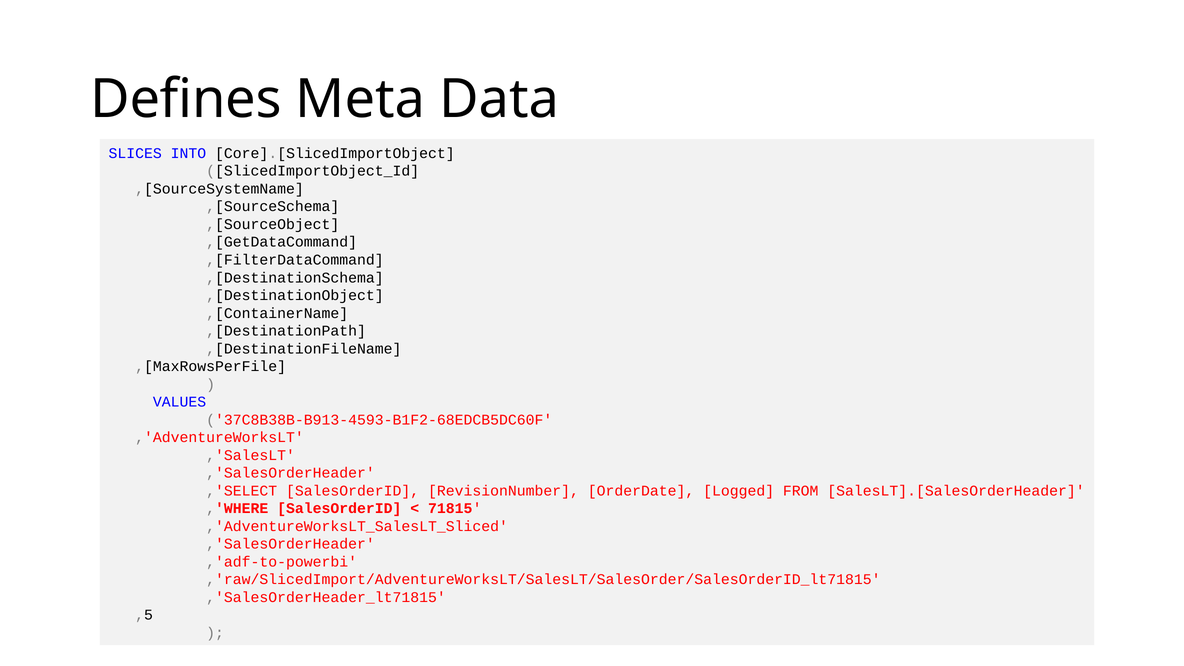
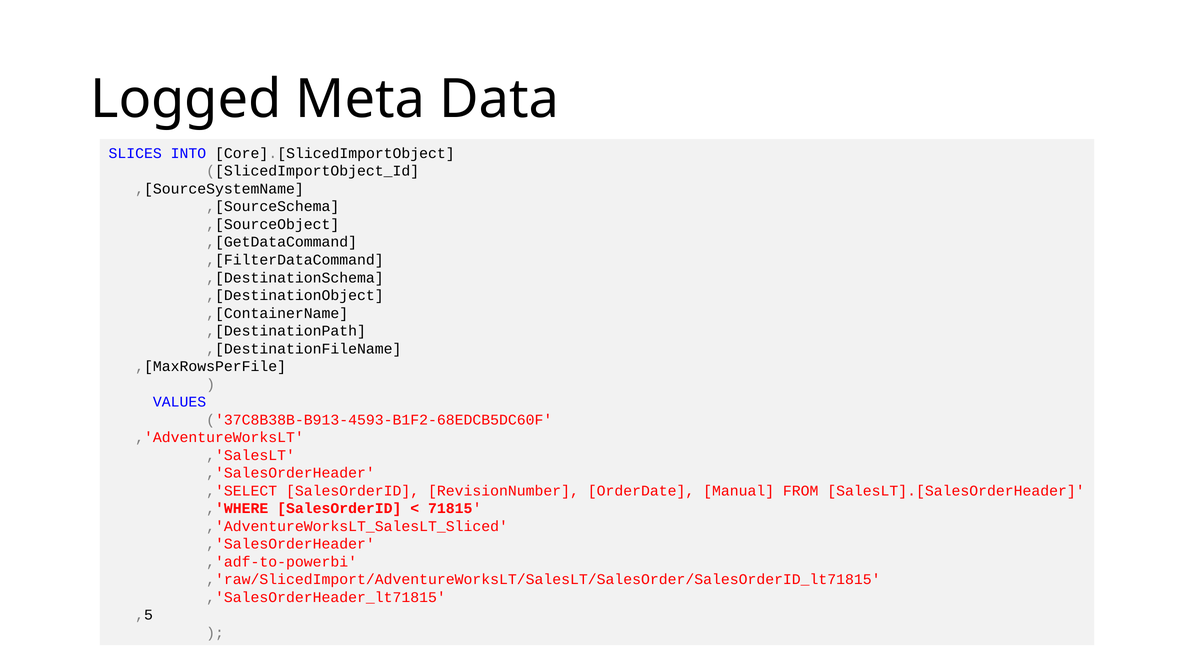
Defines: Defines -> Logged (186, 99)
Logged: Logged -> Manual (739, 491)
